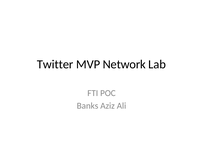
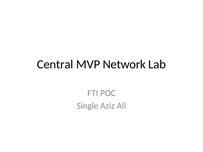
Twitter: Twitter -> Central (55, 64)
Banks: Banks -> Single (88, 106)
